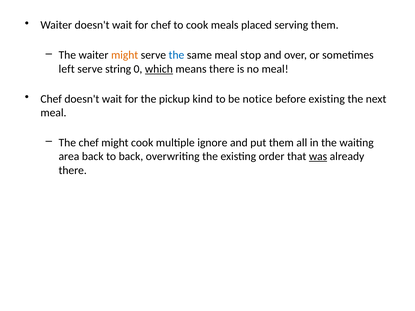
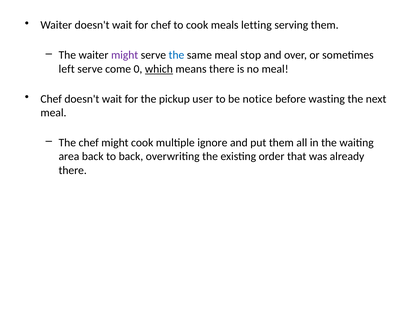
placed: placed -> letting (256, 25)
might colour: orange -> purple (125, 55)
string: string -> come (118, 69)
kind: kind -> user (203, 99)
before existing: existing -> wasting (327, 99)
was underline: present -> none (318, 157)
